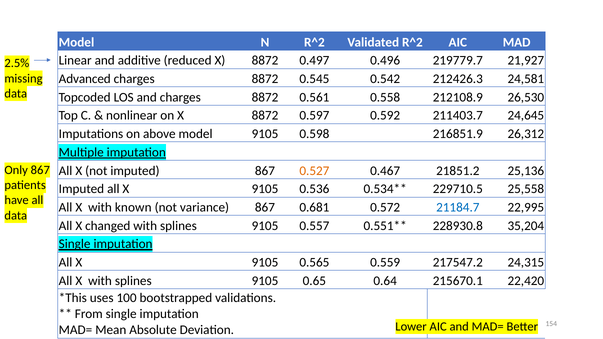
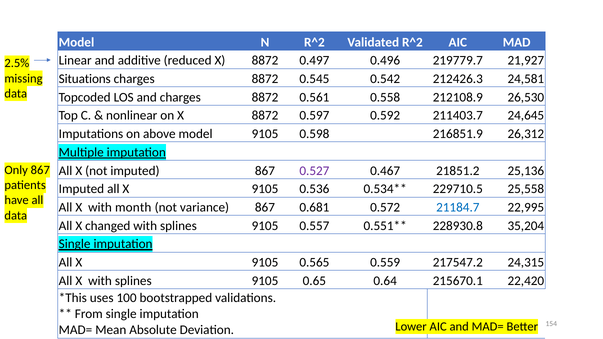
Advanced: Advanced -> Situations (85, 79)
0.527 colour: orange -> purple (314, 171)
known: known -> month (133, 207)
